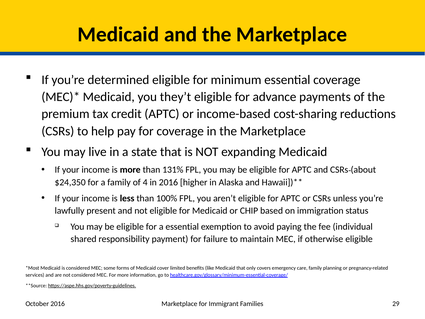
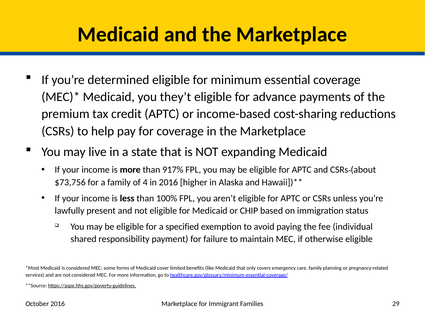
131%: 131% -> 917% (173, 170)
$24,350: $24,350 -> $73,756 (70, 182)
a essential: essential -> specified (182, 227)
